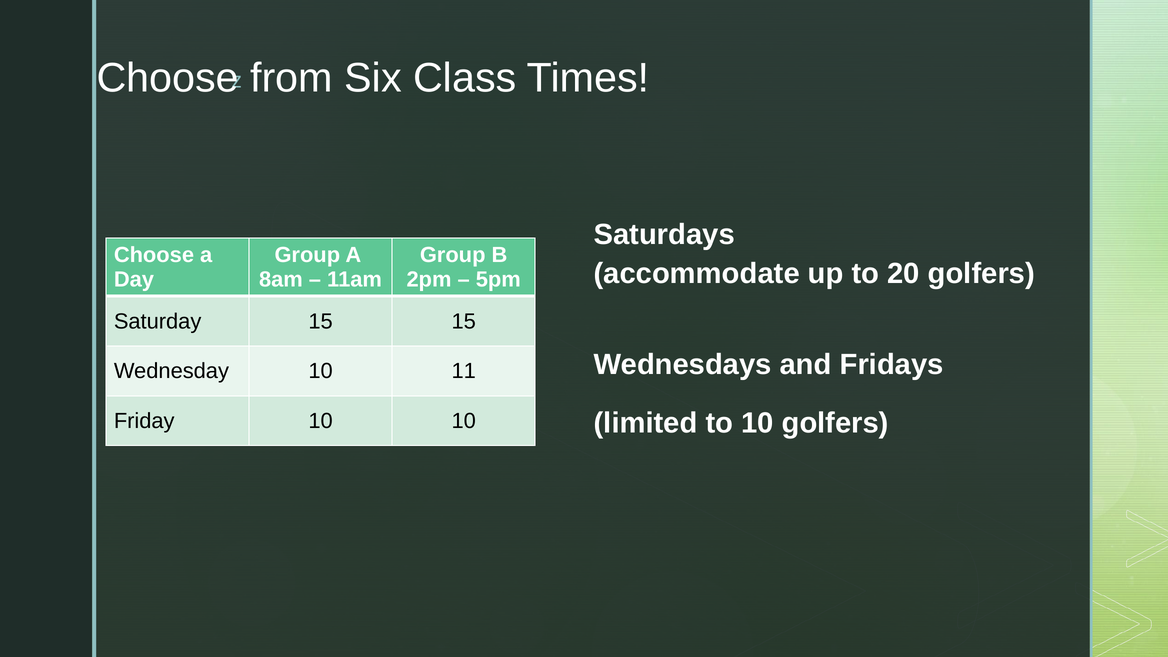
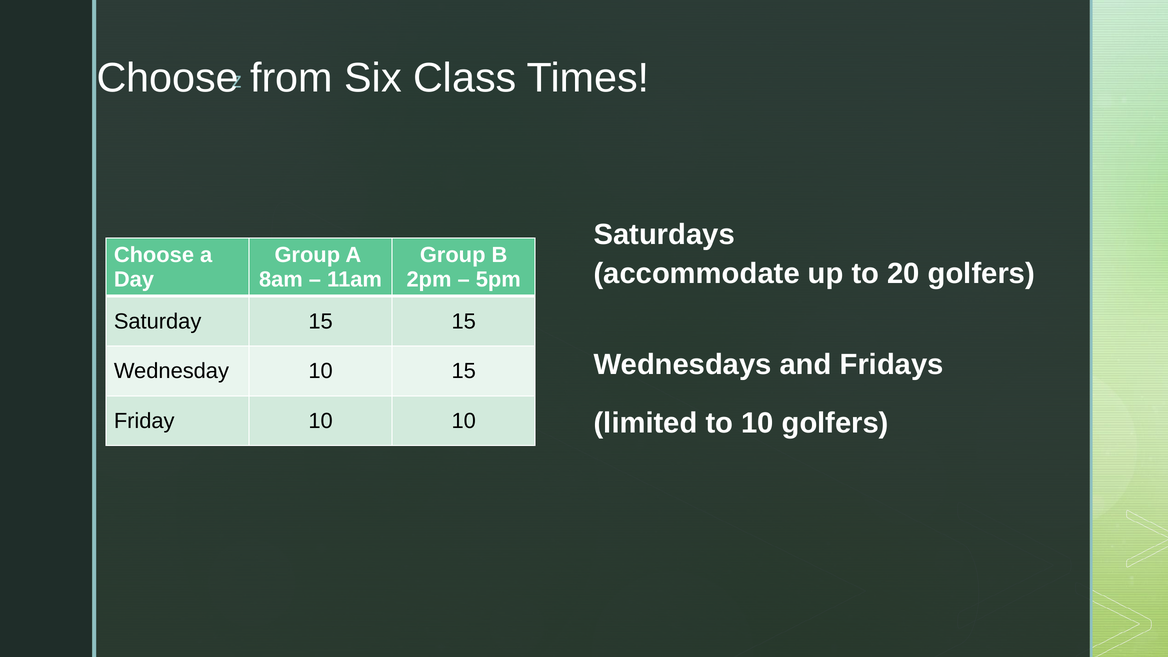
10 11: 11 -> 15 (464, 371)
